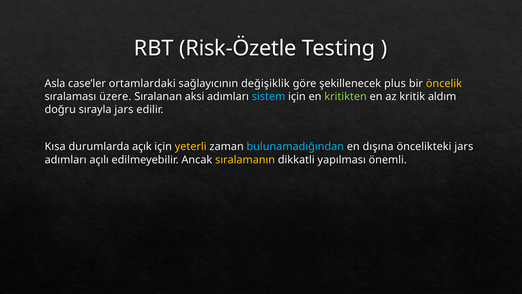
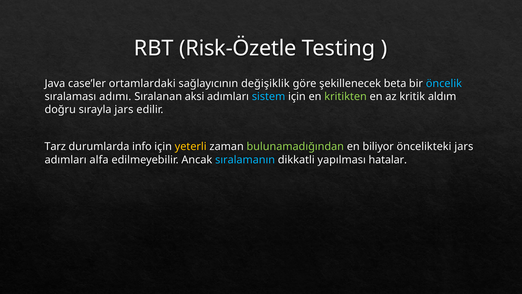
Asla: Asla -> Java (55, 83)
plus: plus -> beta (395, 83)
öncelik colour: yellow -> light blue (444, 83)
üzere: üzere -> adımı (115, 96)
Kısa: Kısa -> Tarz (55, 147)
açık: açık -> info (142, 147)
bulunamadığından colour: light blue -> light green (295, 147)
dışına: dışına -> biliyor (378, 147)
açılı: açılı -> alfa (99, 160)
sıralamanın colour: yellow -> light blue (245, 160)
önemli: önemli -> hatalar (388, 160)
